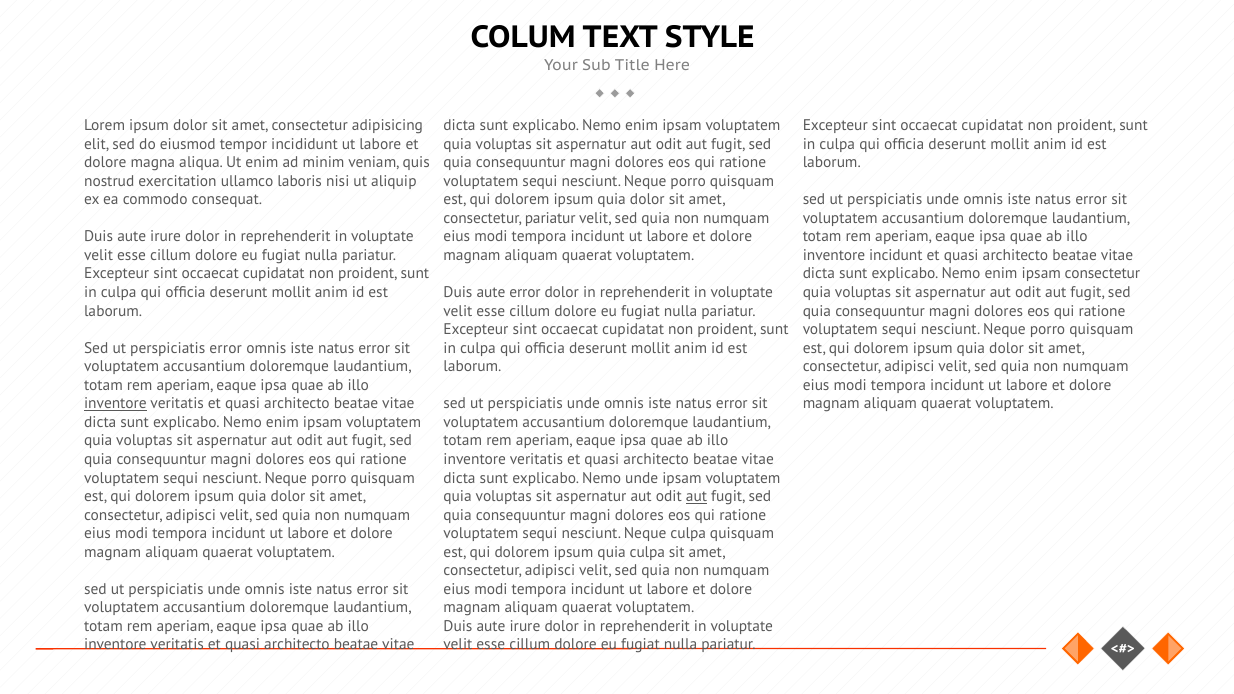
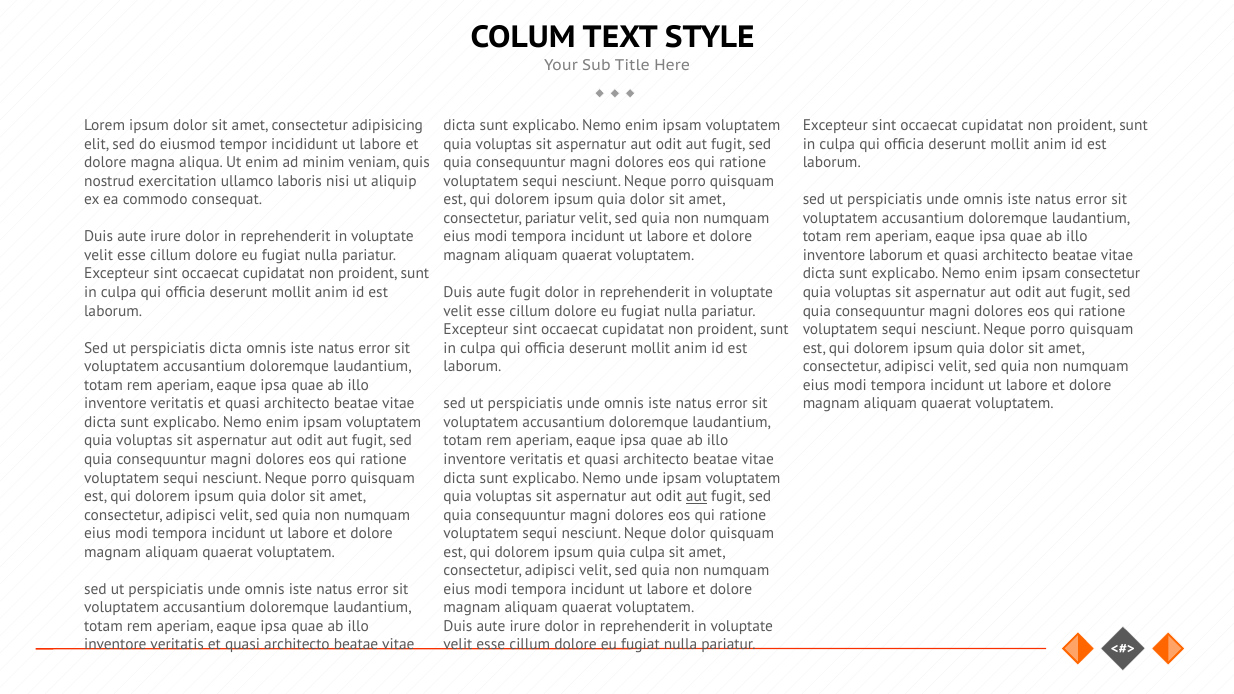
inventore incidunt: incidunt -> laborum (896, 255)
aute error: error -> fugit (525, 292)
perspiciatis error: error -> dicta (226, 348)
inventore underline: present -> none (115, 404)
Neque culpa: culpa -> dolor (688, 534)
